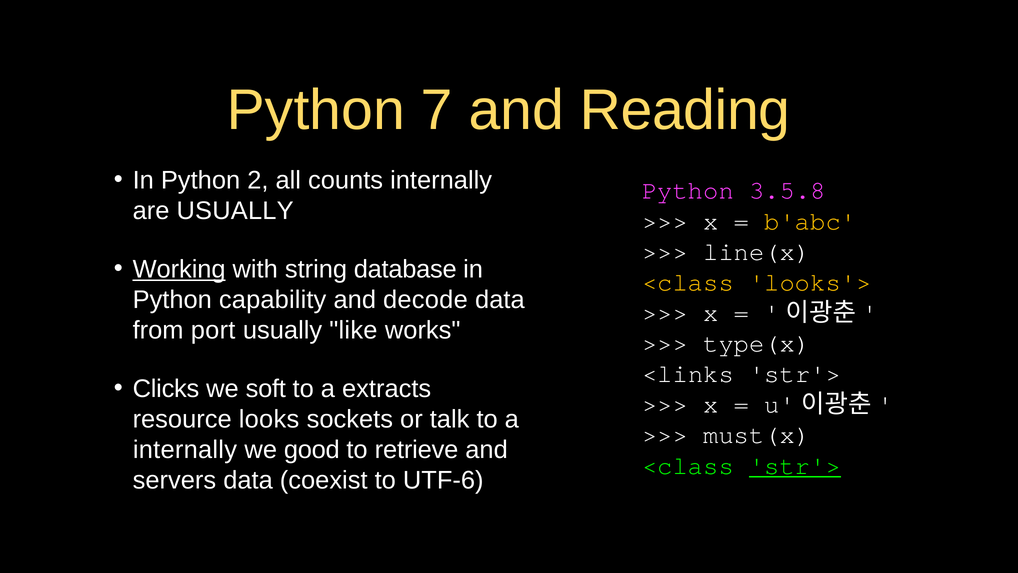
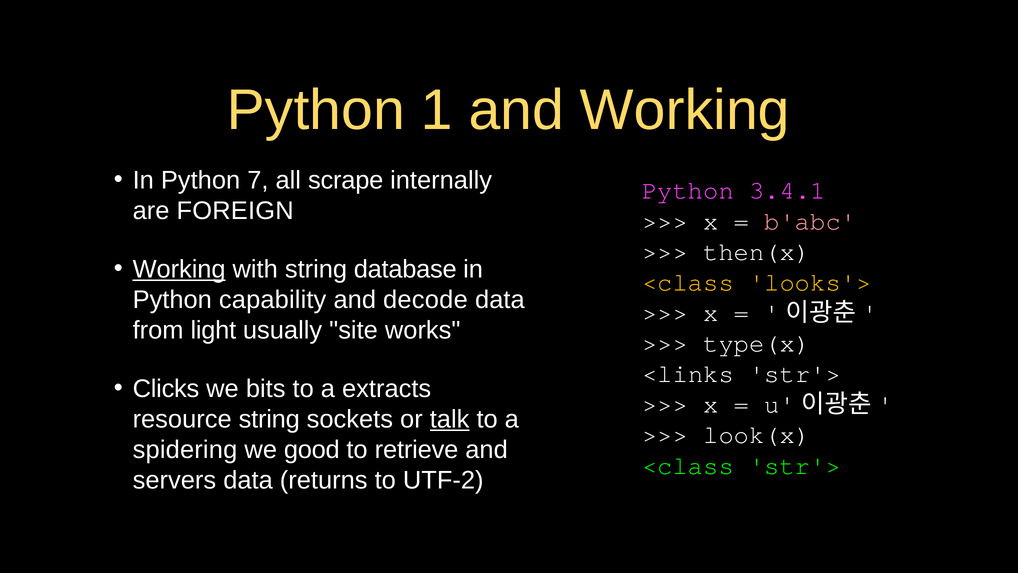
7: 7 -> 1 (437, 110)
and Reading: Reading -> Working (685, 110)
2: 2 -> 7 (258, 180)
counts: counts -> scrape (346, 180)
3.5.8: 3.5.8 -> 3.4.1 (787, 190)
are USUALLY: USUALLY -> FOREIGN (235, 211)
b'abc colour: yellow -> pink (810, 221)
line(x: line(x -> then(x (757, 252)
port: port -> light (213, 330)
like: like -> site (354, 330)
soft: soft -> bits (266, 389)
resource looks: looks -> string (269, 419)
talk underline: none -> present (450, 419)
must(x: must(x -> look(x (757, 435)
internally: internally -> spidering (185, 450)
str'> underline: present -> none (795, 465)
coexist: coexist -> returns (324, 480)
UTF-6: UTF-6 -> UTF-2 (443, 480)
